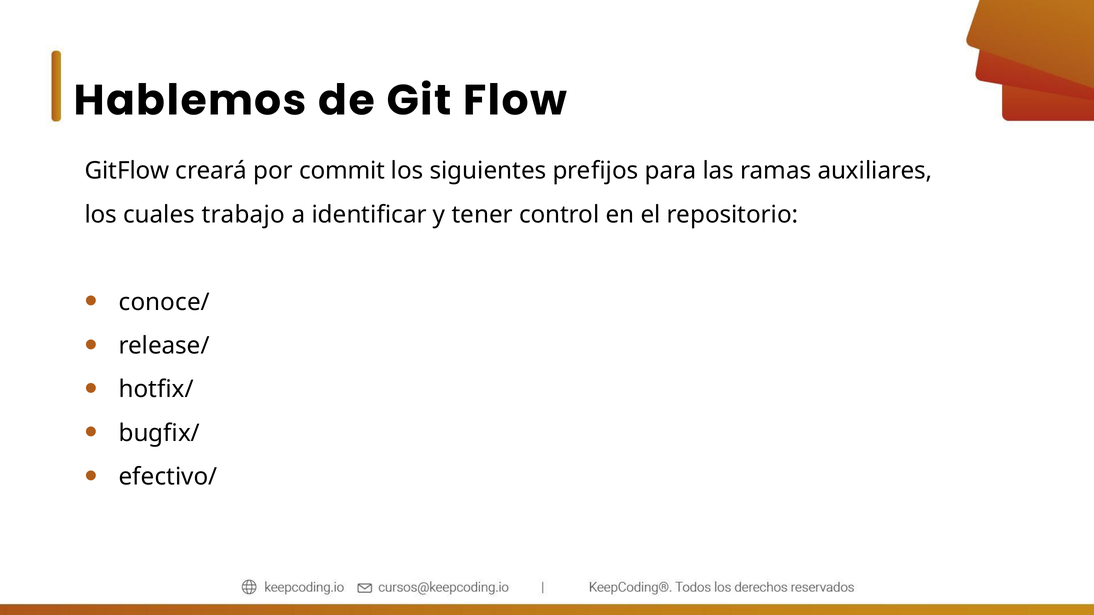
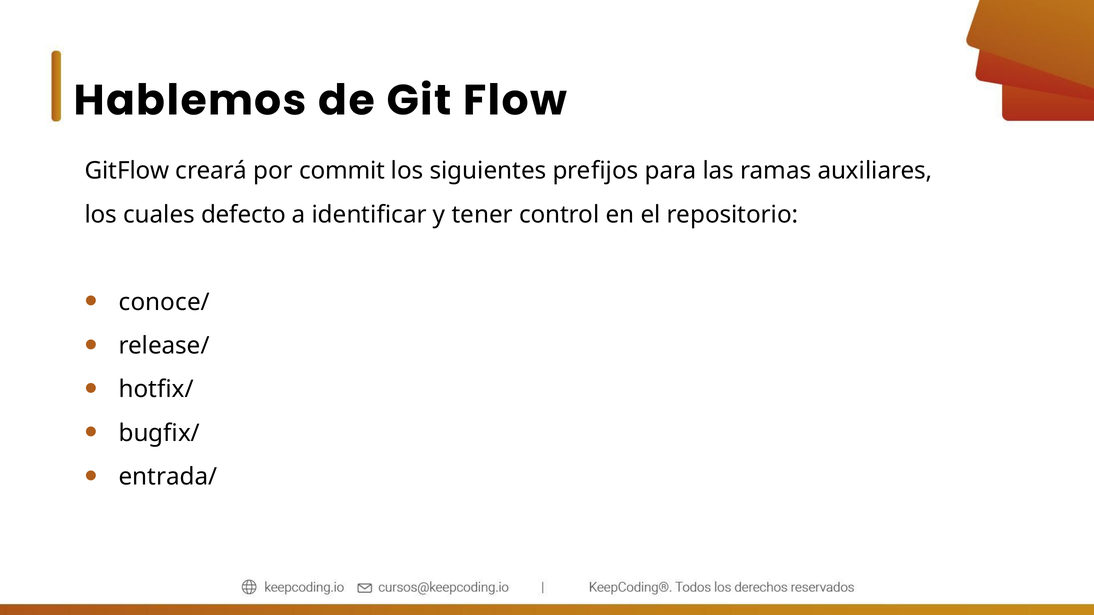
trabajo: trabajo -> defecto (244, 215)
efectivo/: efectivo/ -> entrada/ (168, 477)
